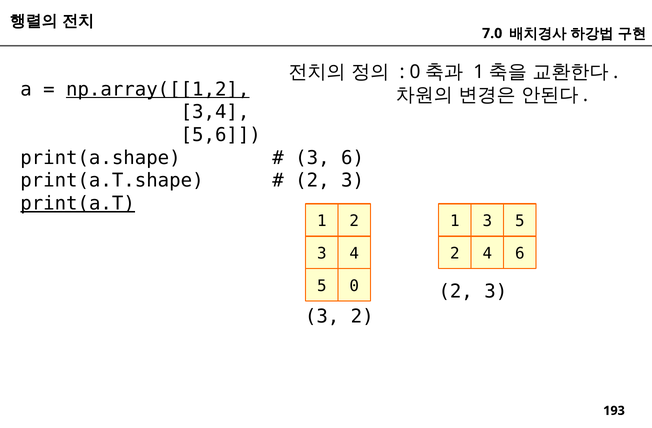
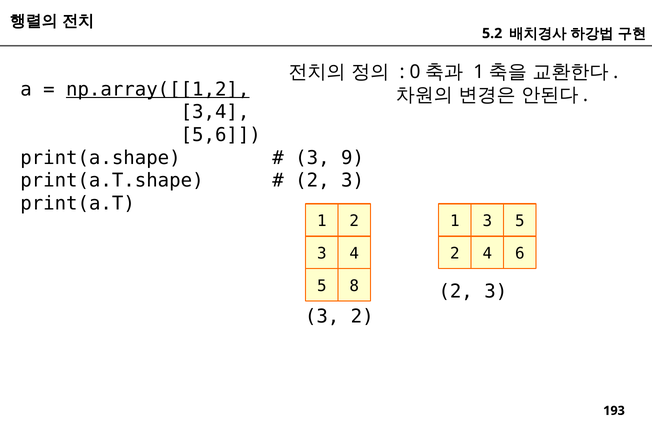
7.0: 7.0 -> 5.2 (492, 33)
3 6: 6 -> 9 (353, 158)
print(a.T underline: present -> none (78, 204)
5 0: 0 -> 8 (354, 286)
